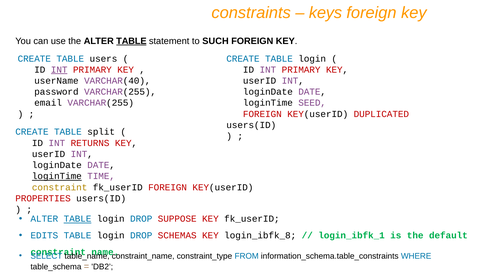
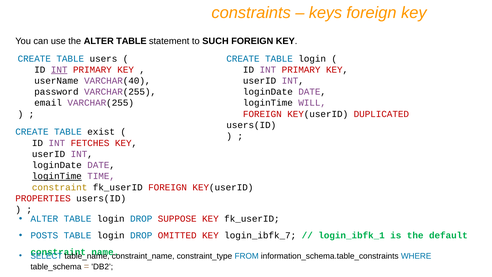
TABLE underline: present -> none (131, 41)
SEED: SEED -> WILL (312, 103)
split: split -> exist (101, 132)
RETURNS: RETURNS -> FETCHES (90, 143)
TABLE underline: present -> none (78, 219)
EDITS: EDITS -> POSTS (44, 235)
SCHEMAS: SCHEMAS -> OMITTED (177, 235)
login_ibfk_8: login_ibfk_8 -> login_ibfk_7 (260, 235)
